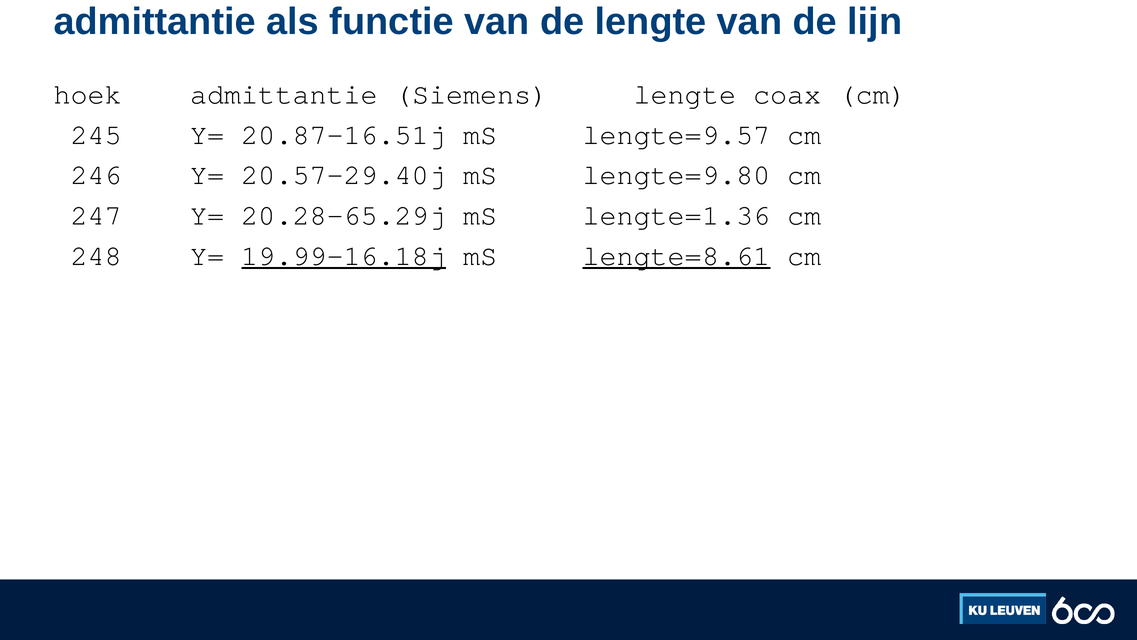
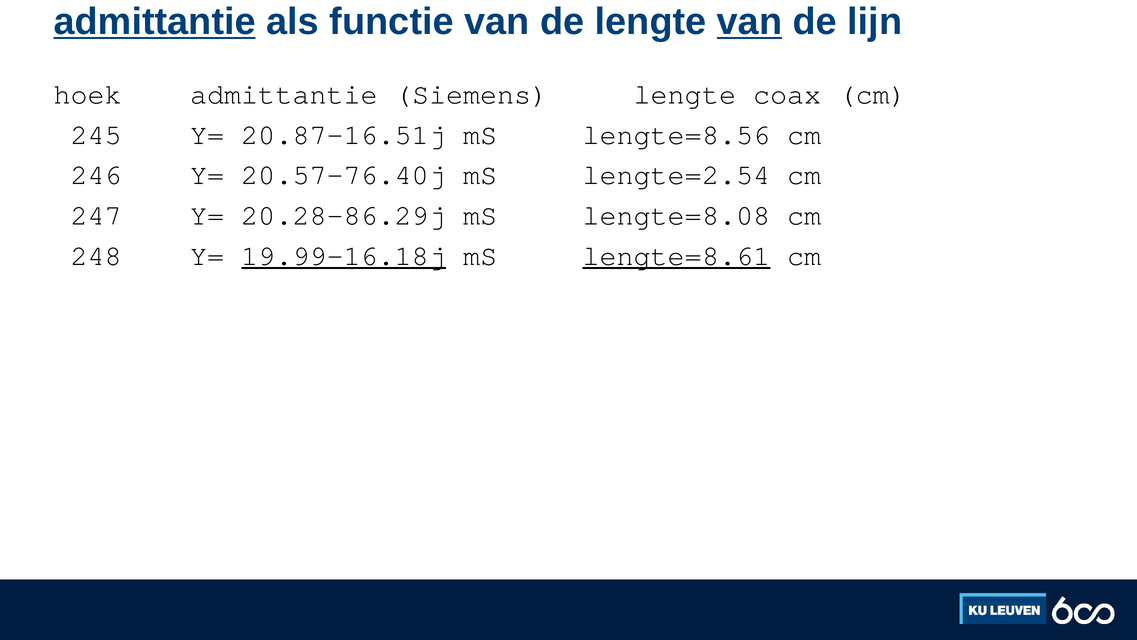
admittantie underline: none -> present (155, 22)
van underline: none -> present (750, 22)
lengte=9.57: lengte=9.57 -> lengte=8.56 (676, 135)
20.57-29.40j: 20.57-29.40j -> 20.57-76.40j (344, 175)
lengte=9.80: lengte=9.80 -> lengte=2.54 (676, 175)
20.28-65.29j: 20.28-65.29j -> 20.28-86.29j (344, 215)
lengte=1.36: lengte=1.36 -> lengte=8.08 (676, 215)
